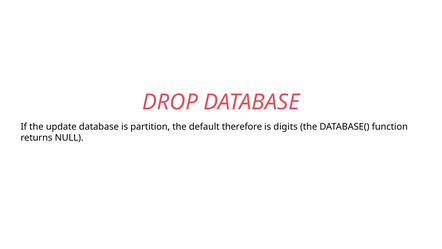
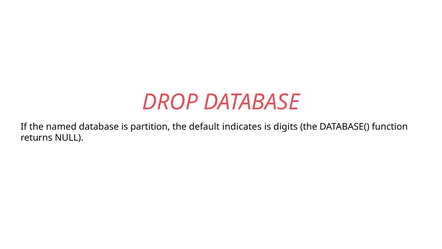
update: update -> named (61, 127)
therefore: therefore -> indicates (242, 127)
